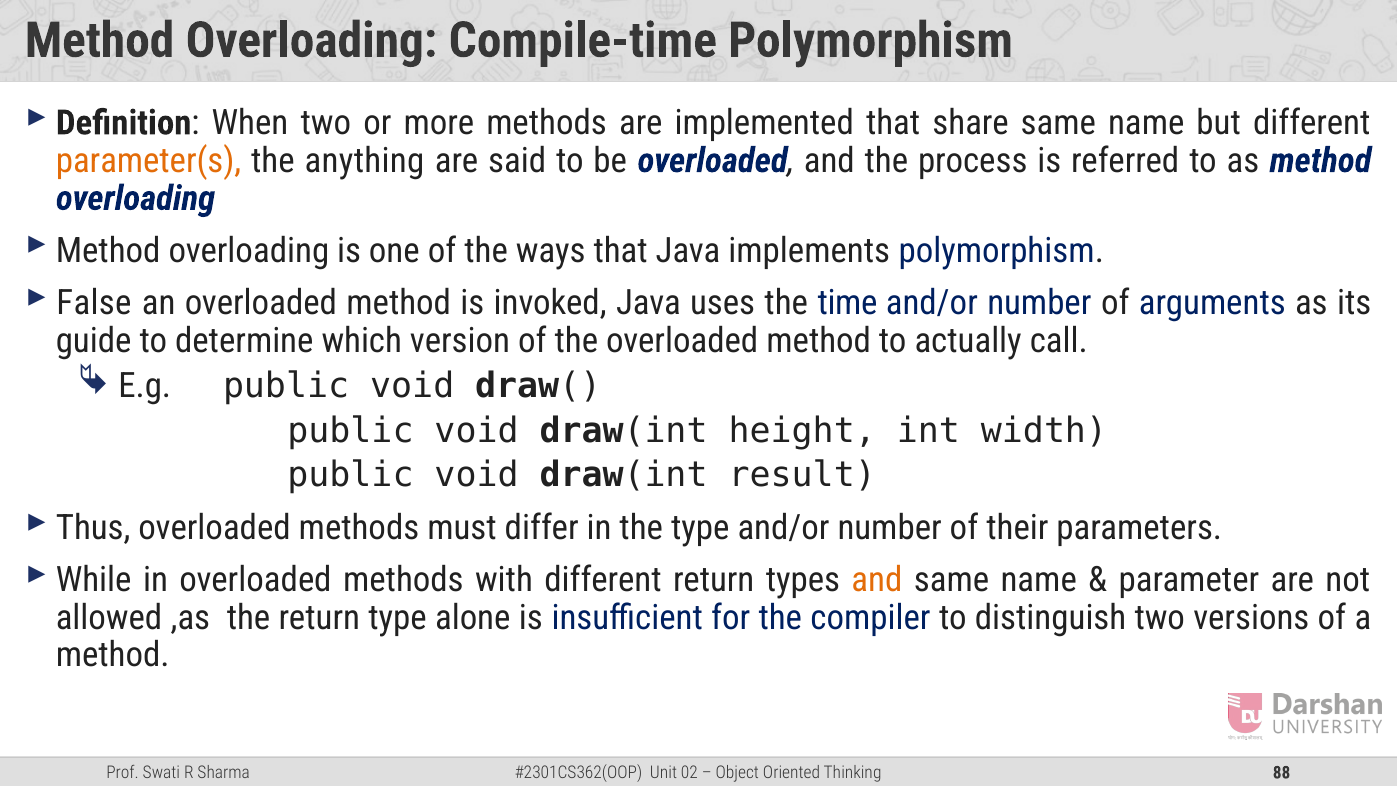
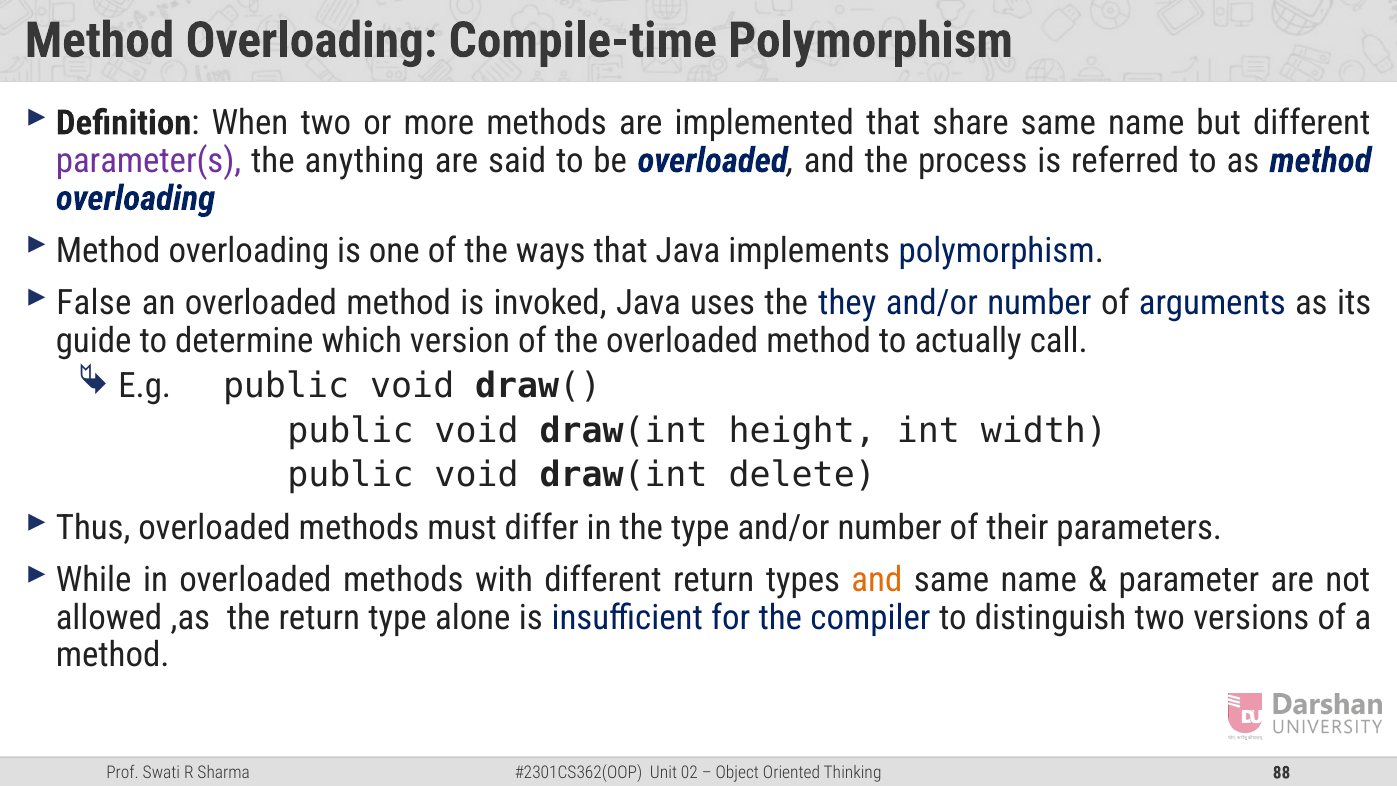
parameter(s colour: orange -> purple (149, 161)
time: time -> they (847, 303)
result: result -> delete (802, 475)
